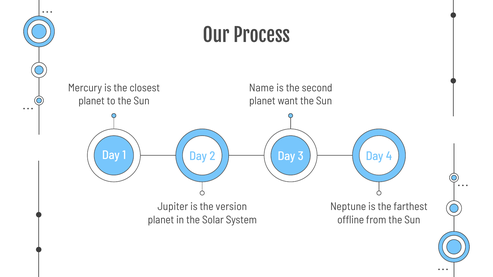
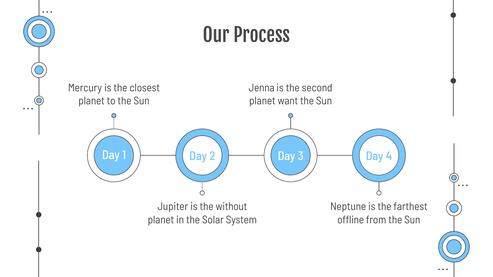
Name: Name -> Jenna (262, 88)
version: version -> without (231, 207)
